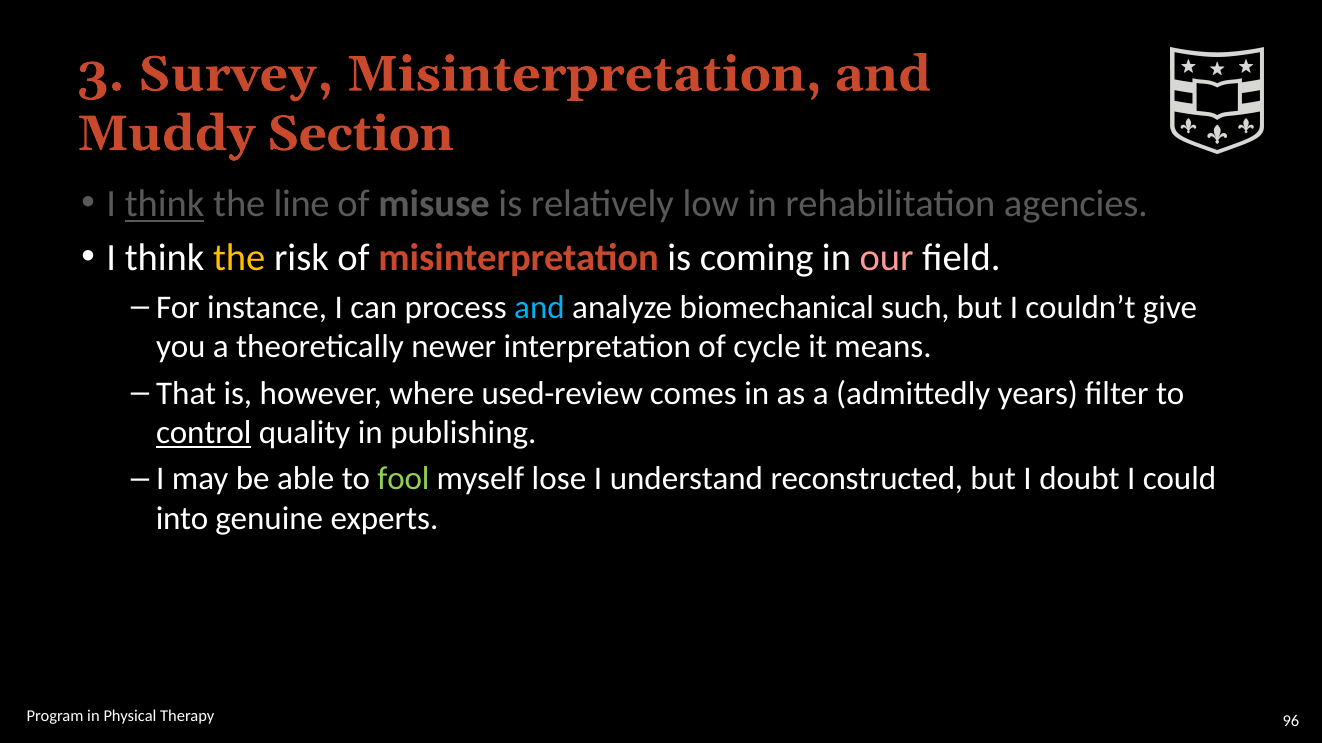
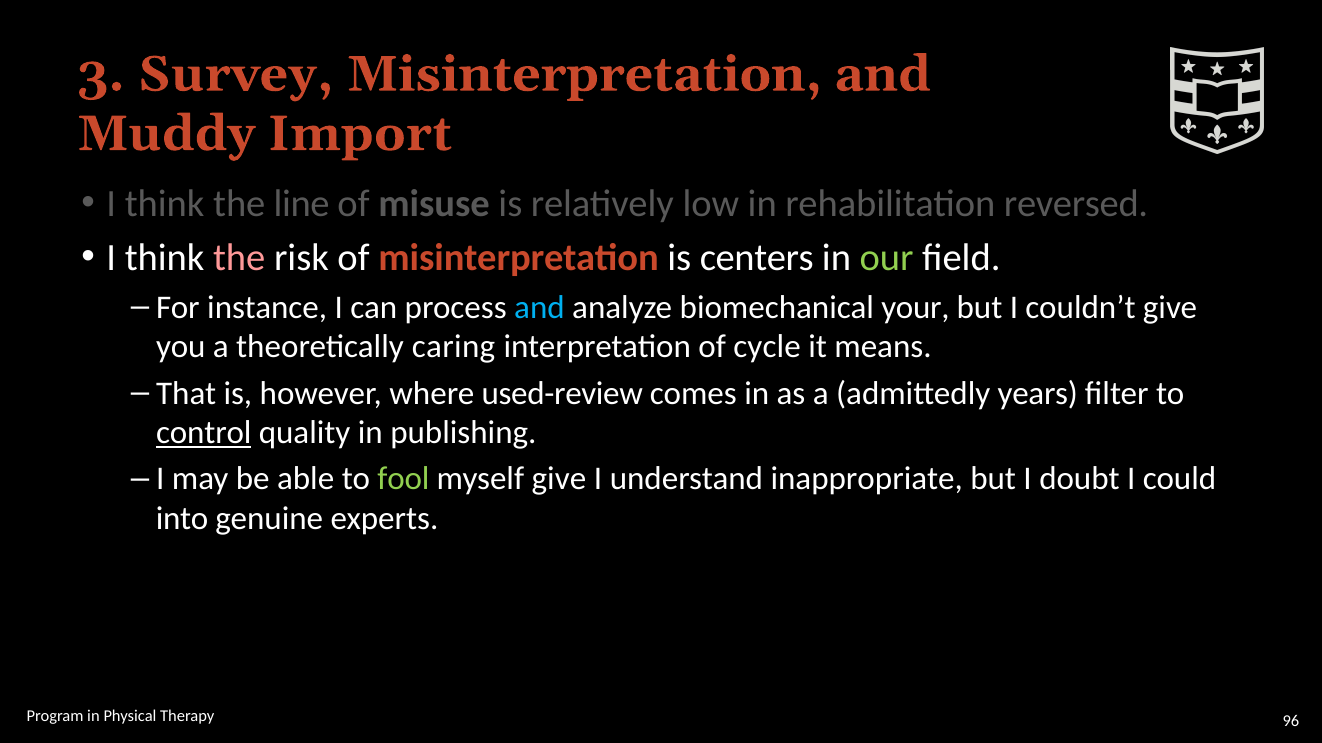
Section: Section -> Import (360, 134)
think underline: present -> none (165, 204)
agencies: agencies -> reversed (1076, 204)
the colour: yellow -> pink (239, 258)
coming: coming -> centers (757, 258)
our colour: pink -> light green (887, 258)
such: such -> your (915, 308)
newer: newer -> caring (454, 347)
myself lose: lose -> give (559, 479)
reconstructed: reconstructed -> inappropriate (867, 479)
